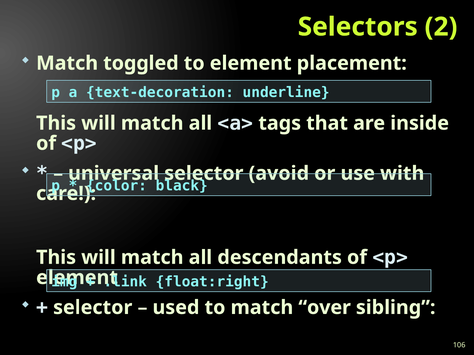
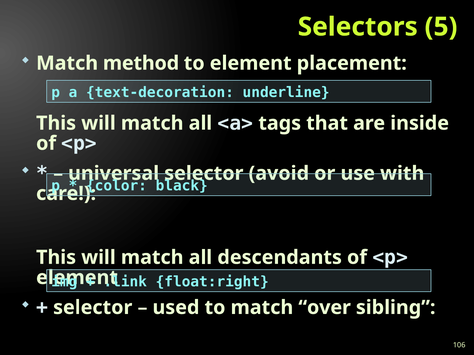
2: 2 -> 5 (441, 27)
toggled: toggled -> method (141, 63)
